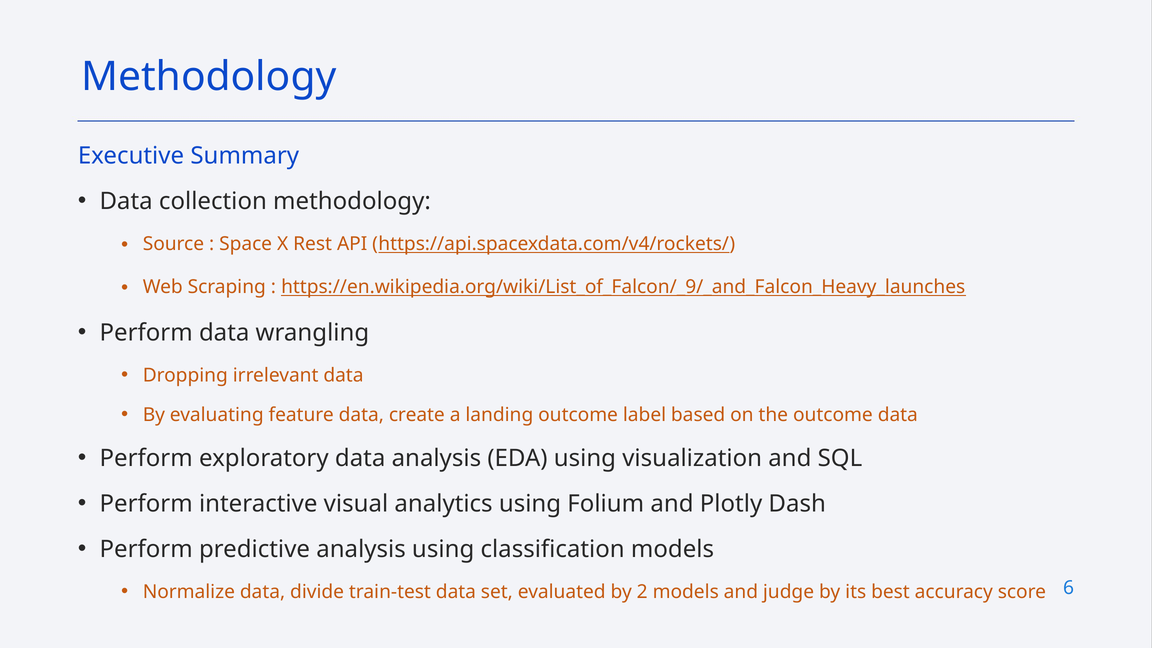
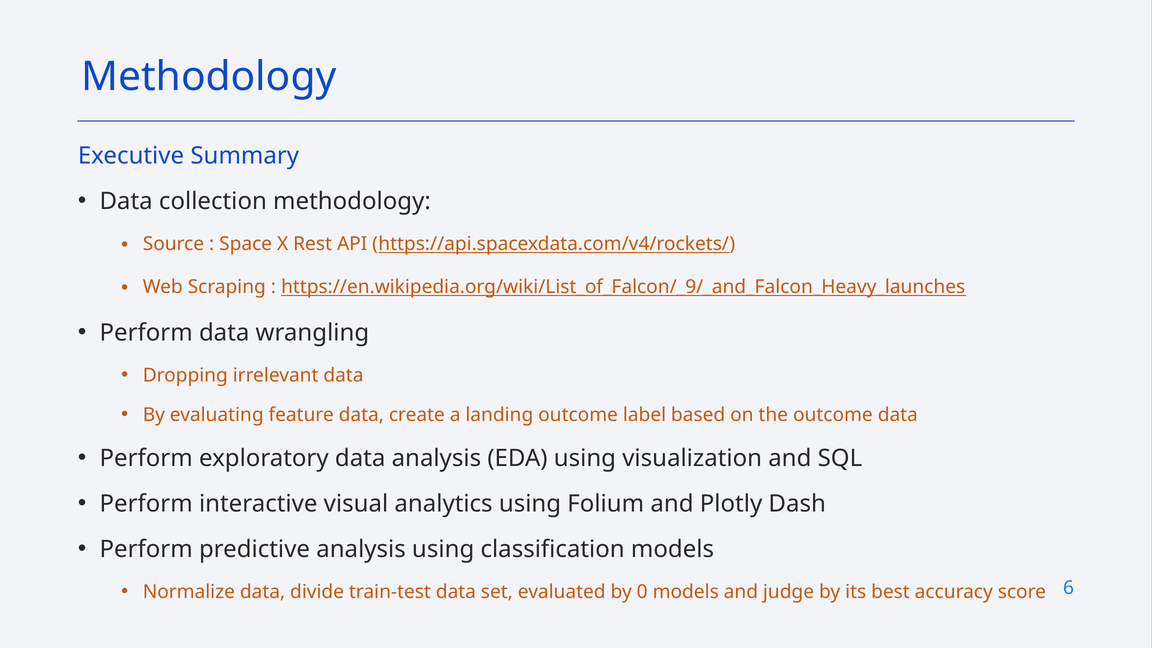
2: 2 -> 0 (642, 592)
